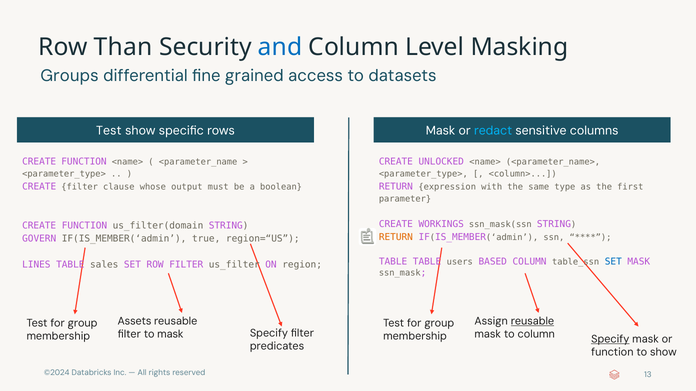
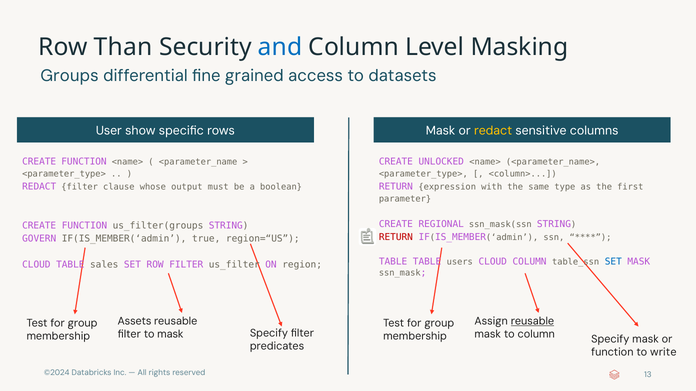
Test: Test -> User (109, 131)
redact colour: light blue -> yellow (493, 131)
CREATE: CREATE -> REDACT (39, 187)
WORKINGS: WORKINGS -> REGIONAL (441, 224)
us_filter(domain: us_filter(domain -> us_filter(groups (158, 226)
RETURN colour: orange -> red (396, 237)
users BASED: BASED -> CLOUD (493, 262)
LINES: LINES -> CLOUD (36, 265)
Specify underline: present -> none (610, 339)
to show: show -> write (663, 352)
